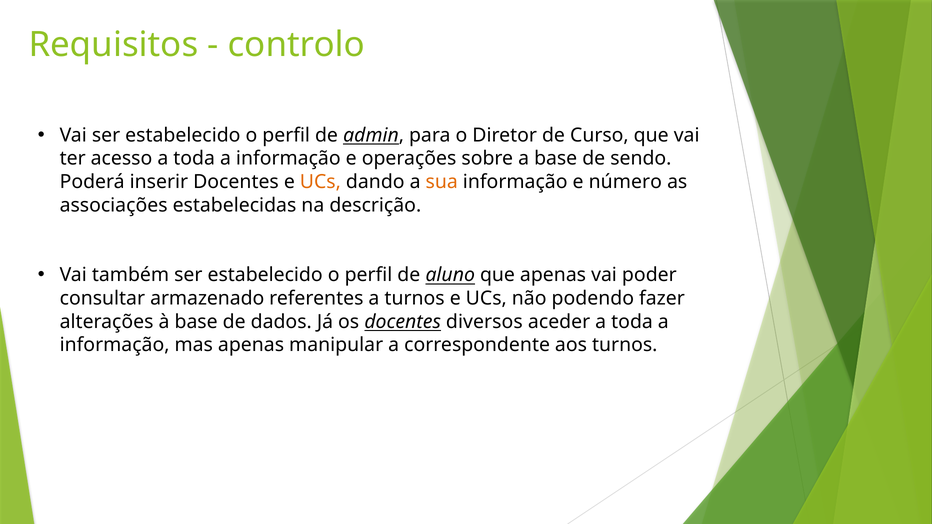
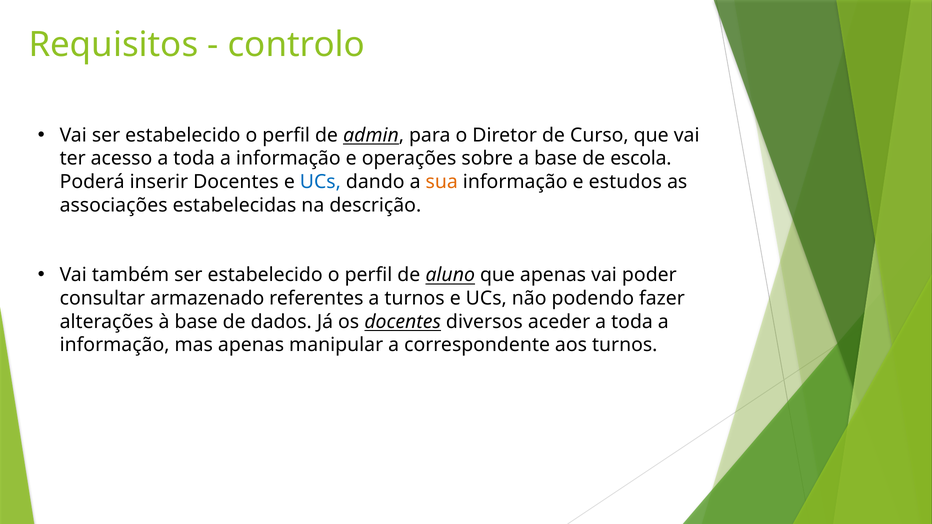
sendo: sendo -> escola (641, 159)
UCs colour: orange -> blue (320, 182)
número: número -> estudos (625, 182)
